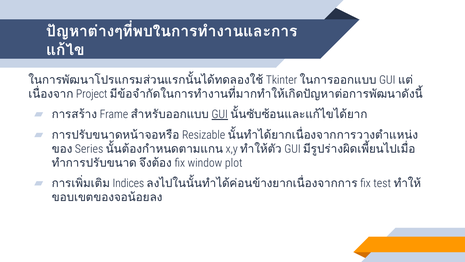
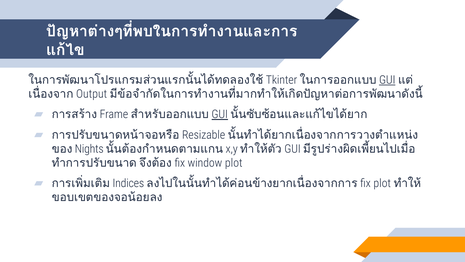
GUI underline: none -> present (387, 80)
Project: Project -> Output (92, 94)
Series: Series -> Nights (89, 149)
fix test: test -> plot (382, 183)
